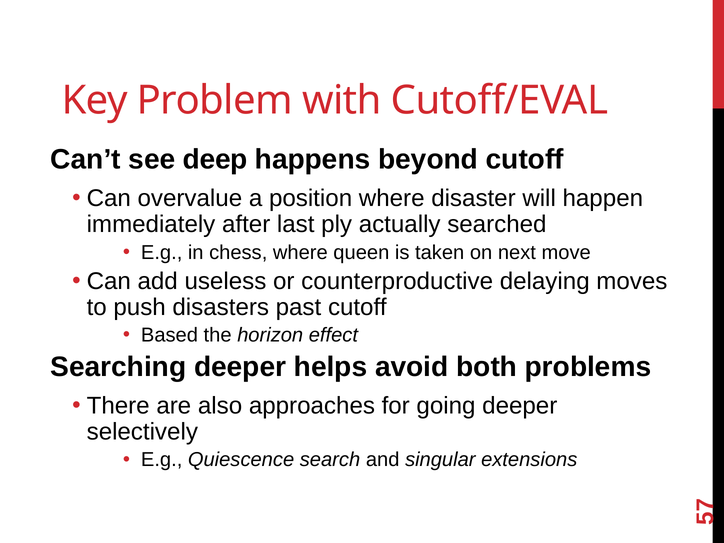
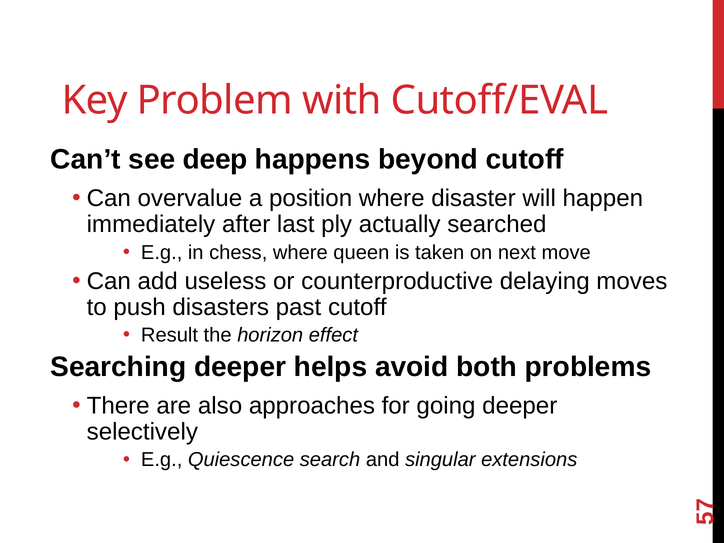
Based: Based -> Result (169, 335)
